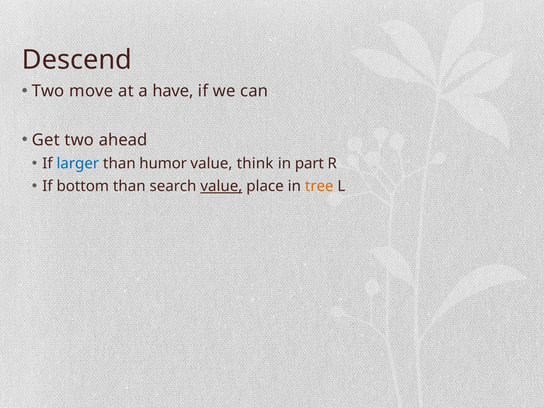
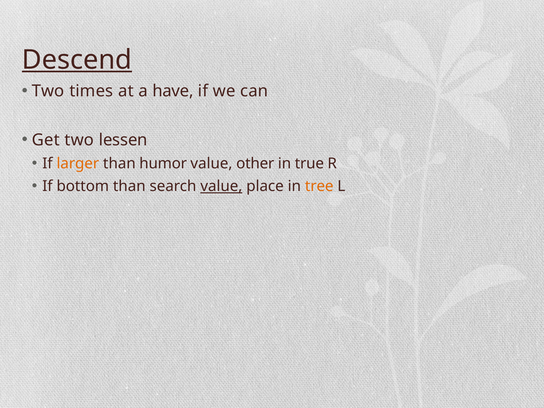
Descend underline: none -> present (77, 60)
move: move -> times (91, 91)
ahead: ahead -> lessen (123, 140)
larger colour: blue -> orange (78, 164)
think: think -> other (255, 164)
part: part -> true (309, 164)
